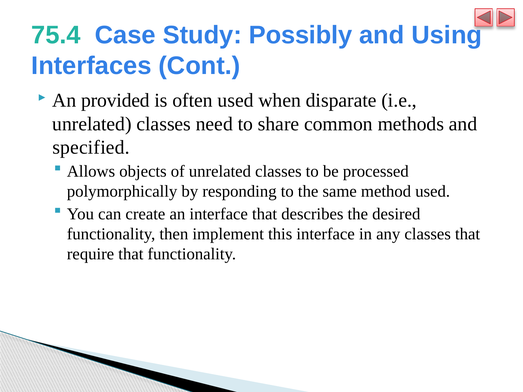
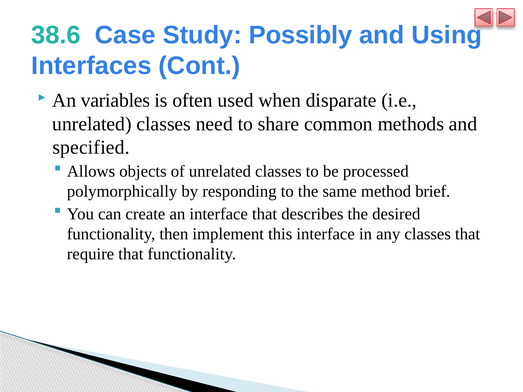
75.4: 75.4 -> 38.6 (56, 35)
provided: provided -> variables (115, 100)
method used: used -> brief (433, 192)
